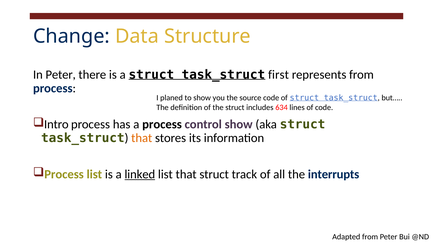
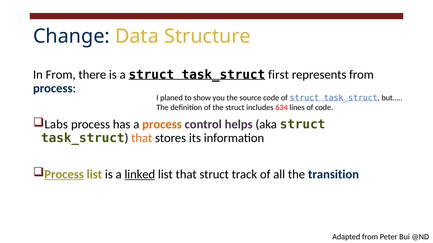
In Peter: Peter -> From (61, 75)
Intro: Intro -> Labs (56, 125)
process colour: black -> orange (162, 125)
control show: show -> helps (239, 125)
Process underline: none -> present (64, 175)
interrupts: interrupts -> transition (334, 175)
